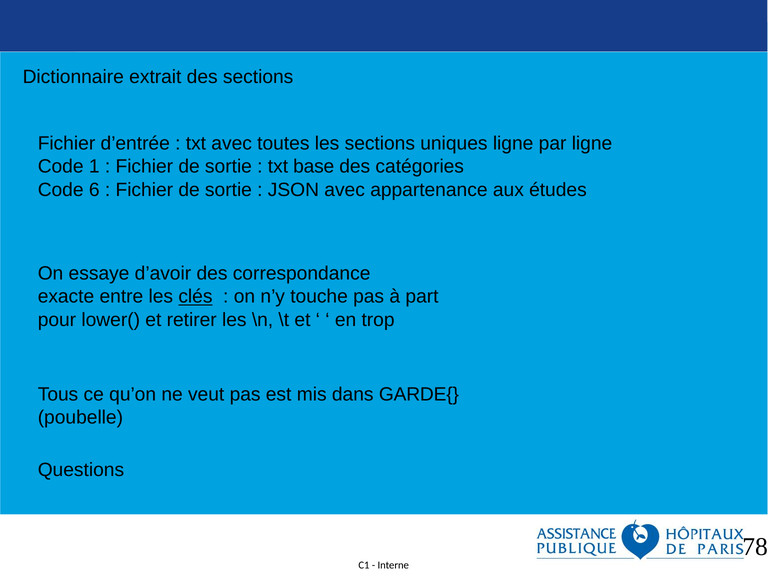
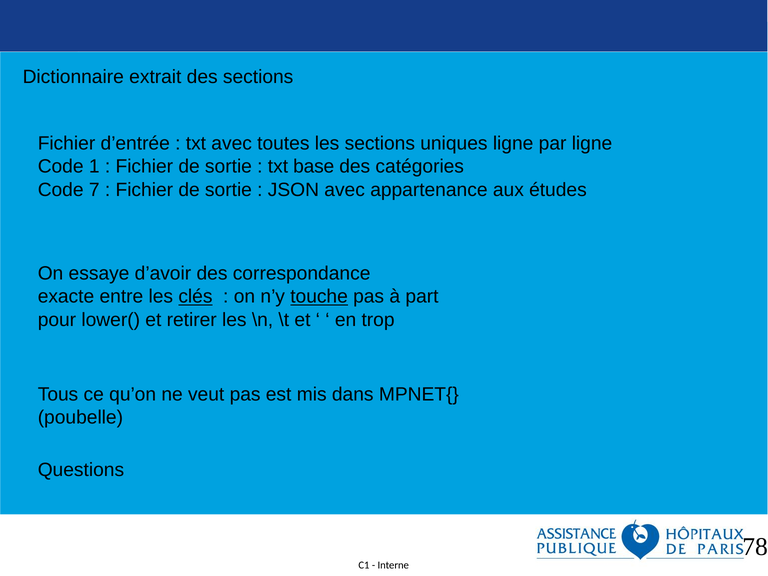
6: 6 -> 7 (94, 190)
touche underline: none -> present (319, 297)
GARDE{: GARDE{ -> MPNET{ (419, 395)
